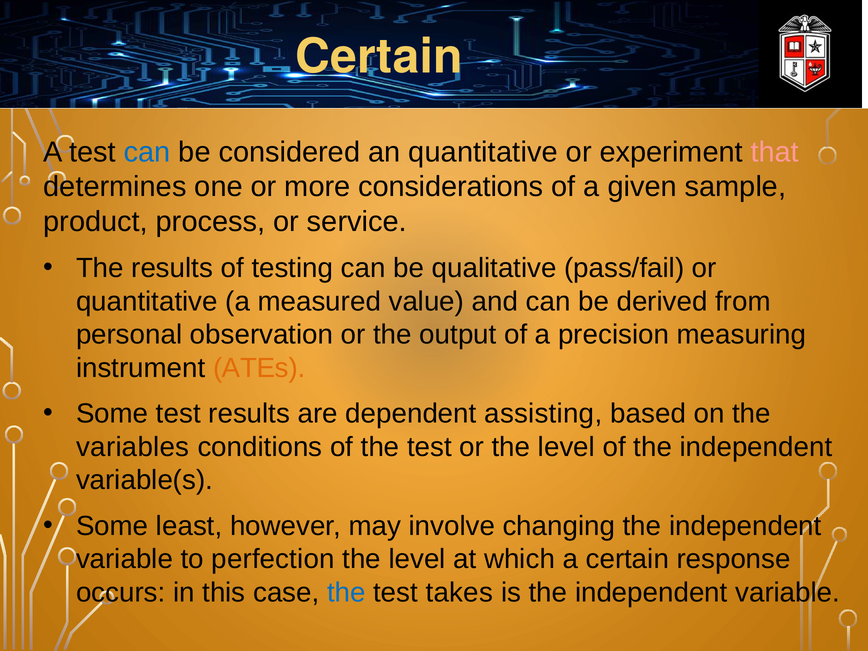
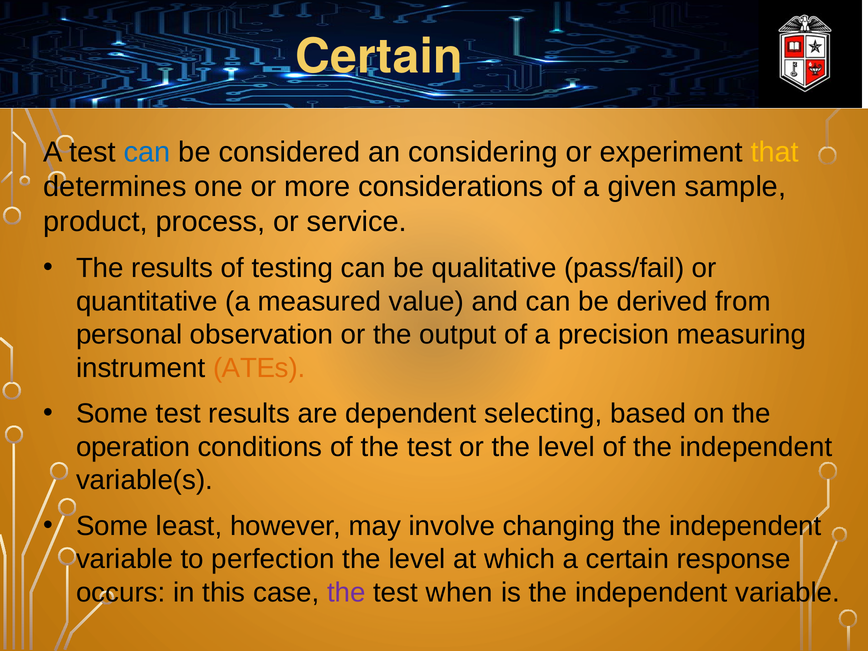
an quantitative: quantitative -> considering (483, 152)
that colour: pink -> yellow (775, 152)
assisting: assisting -> selecting (543, 414)
variables: variables -> operation (133, 447)
the colour: blue -> purple (346, 592)
takes: takes -> when (459, 592)
